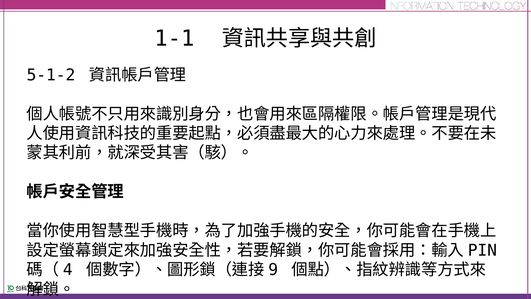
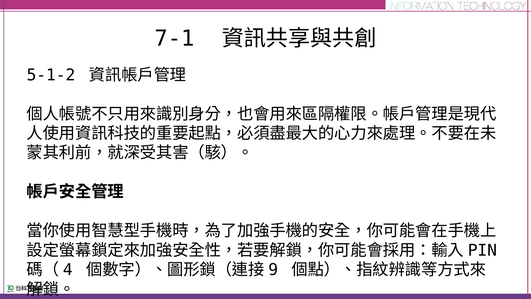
1-1: 1-1 -> 7-1 (174, 38)
